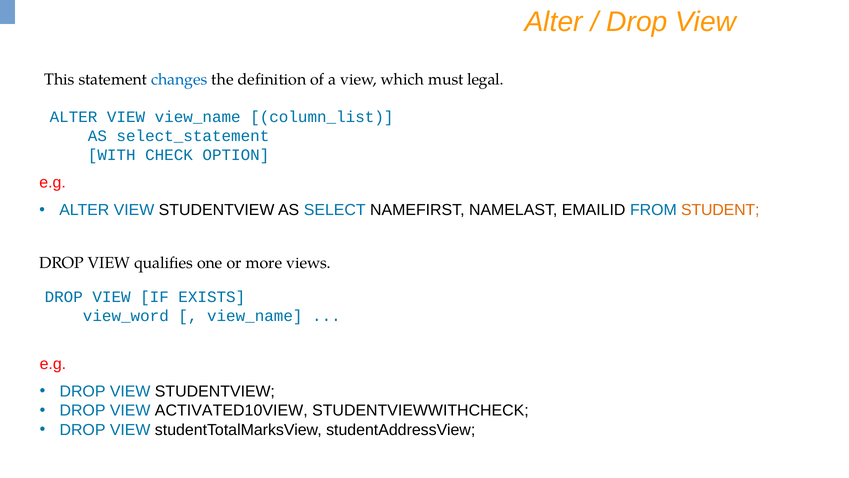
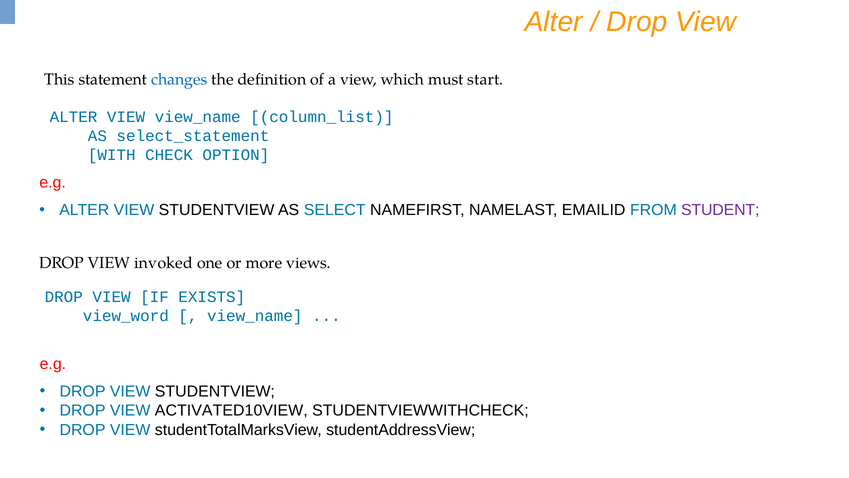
legal: legal -> start (485, 80)
STUDENT colour: orange -> purple (720, 210)
qualifies: qualifies -> invoked (164, 263)
